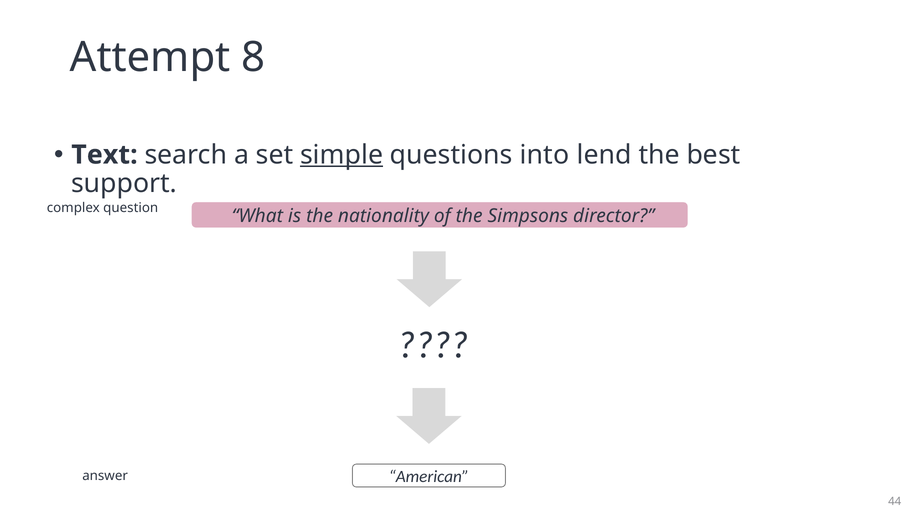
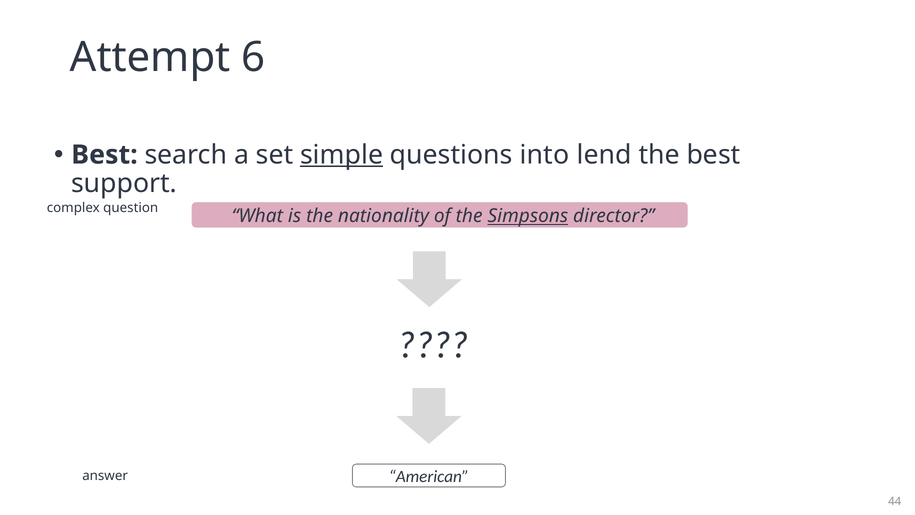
8: 8 -> 6 (253, 58)
Text: Text -> Best (104, 155)
Simpsons underline: none -> present (528, 216)
